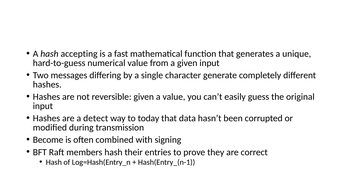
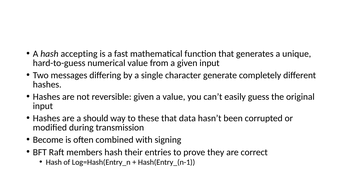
detect: detect -> should (96, 118)
today: today -> these (148, 118)
